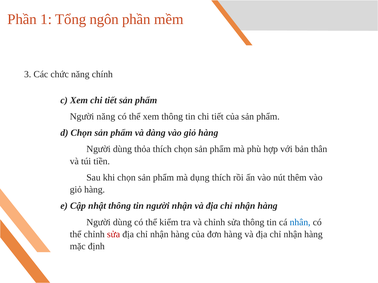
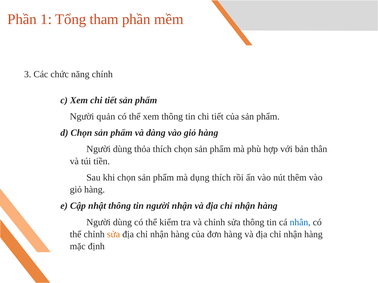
ngôn: ngôn -> tham (104, 19)
Người năng: năng -> quản (106, 117)
sửa colour: red -> orange (114, 235)
